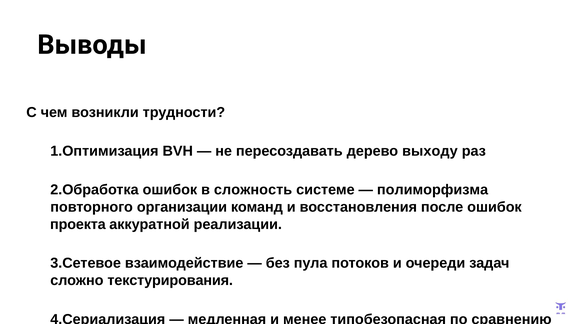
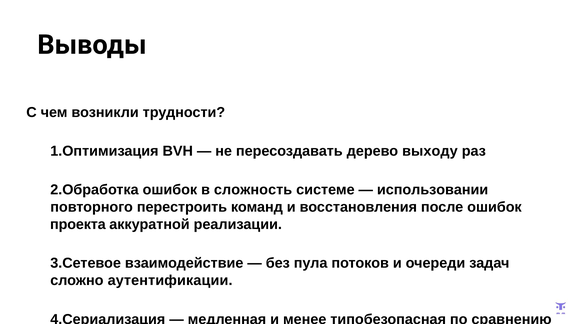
полиморфизма: полиморфизма -> использовании (433, 190)
организации: организации -> перестроить (182, 207)
текстурирования: текстурирования -> аутентификации (170, 280)
